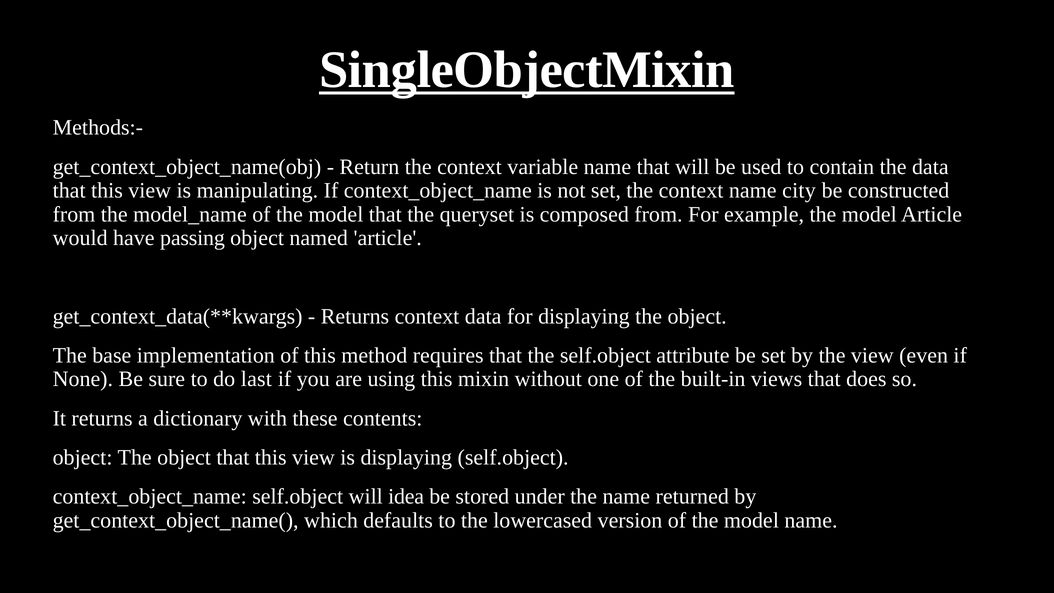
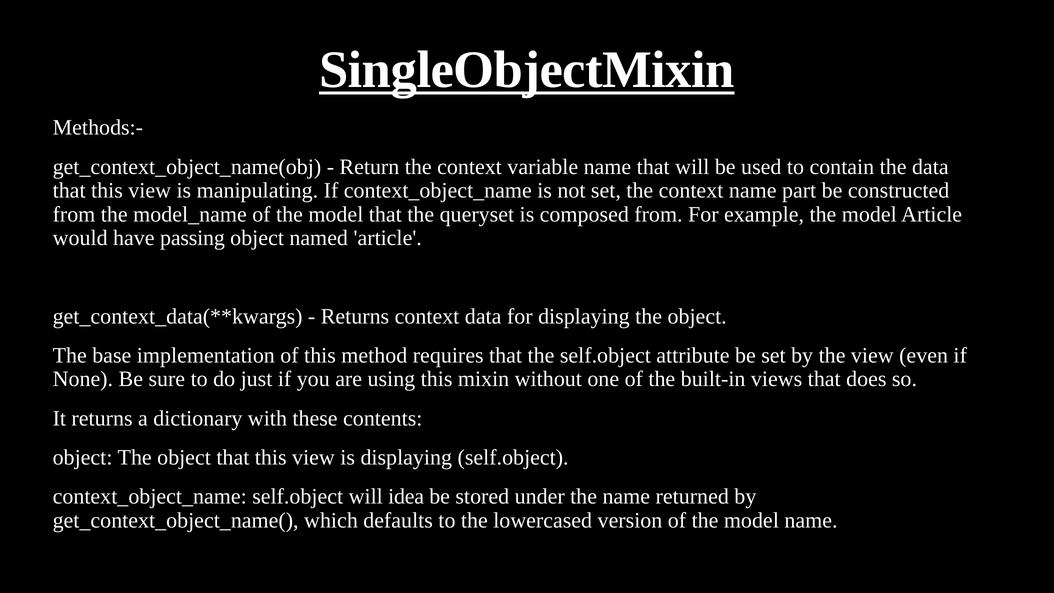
city: city -> part (799, 191)
last: last -> just (257, 379)
